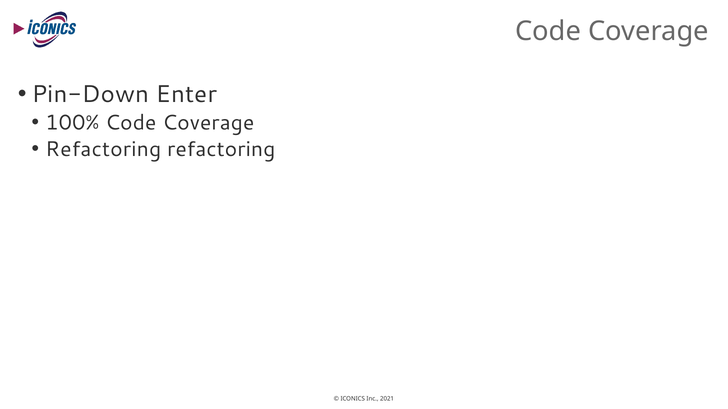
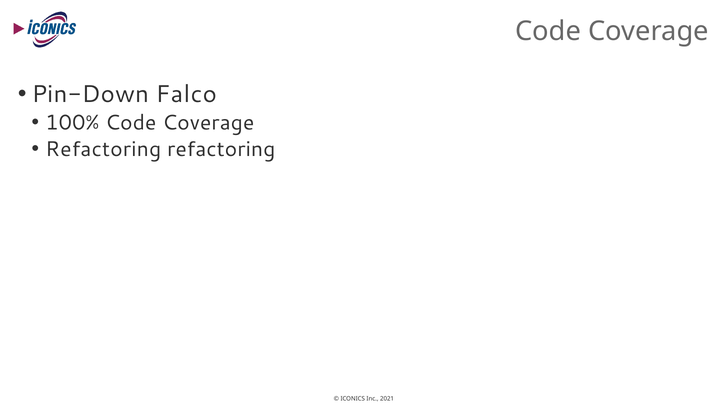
Enter: Enter -> Falco (186, 94)
